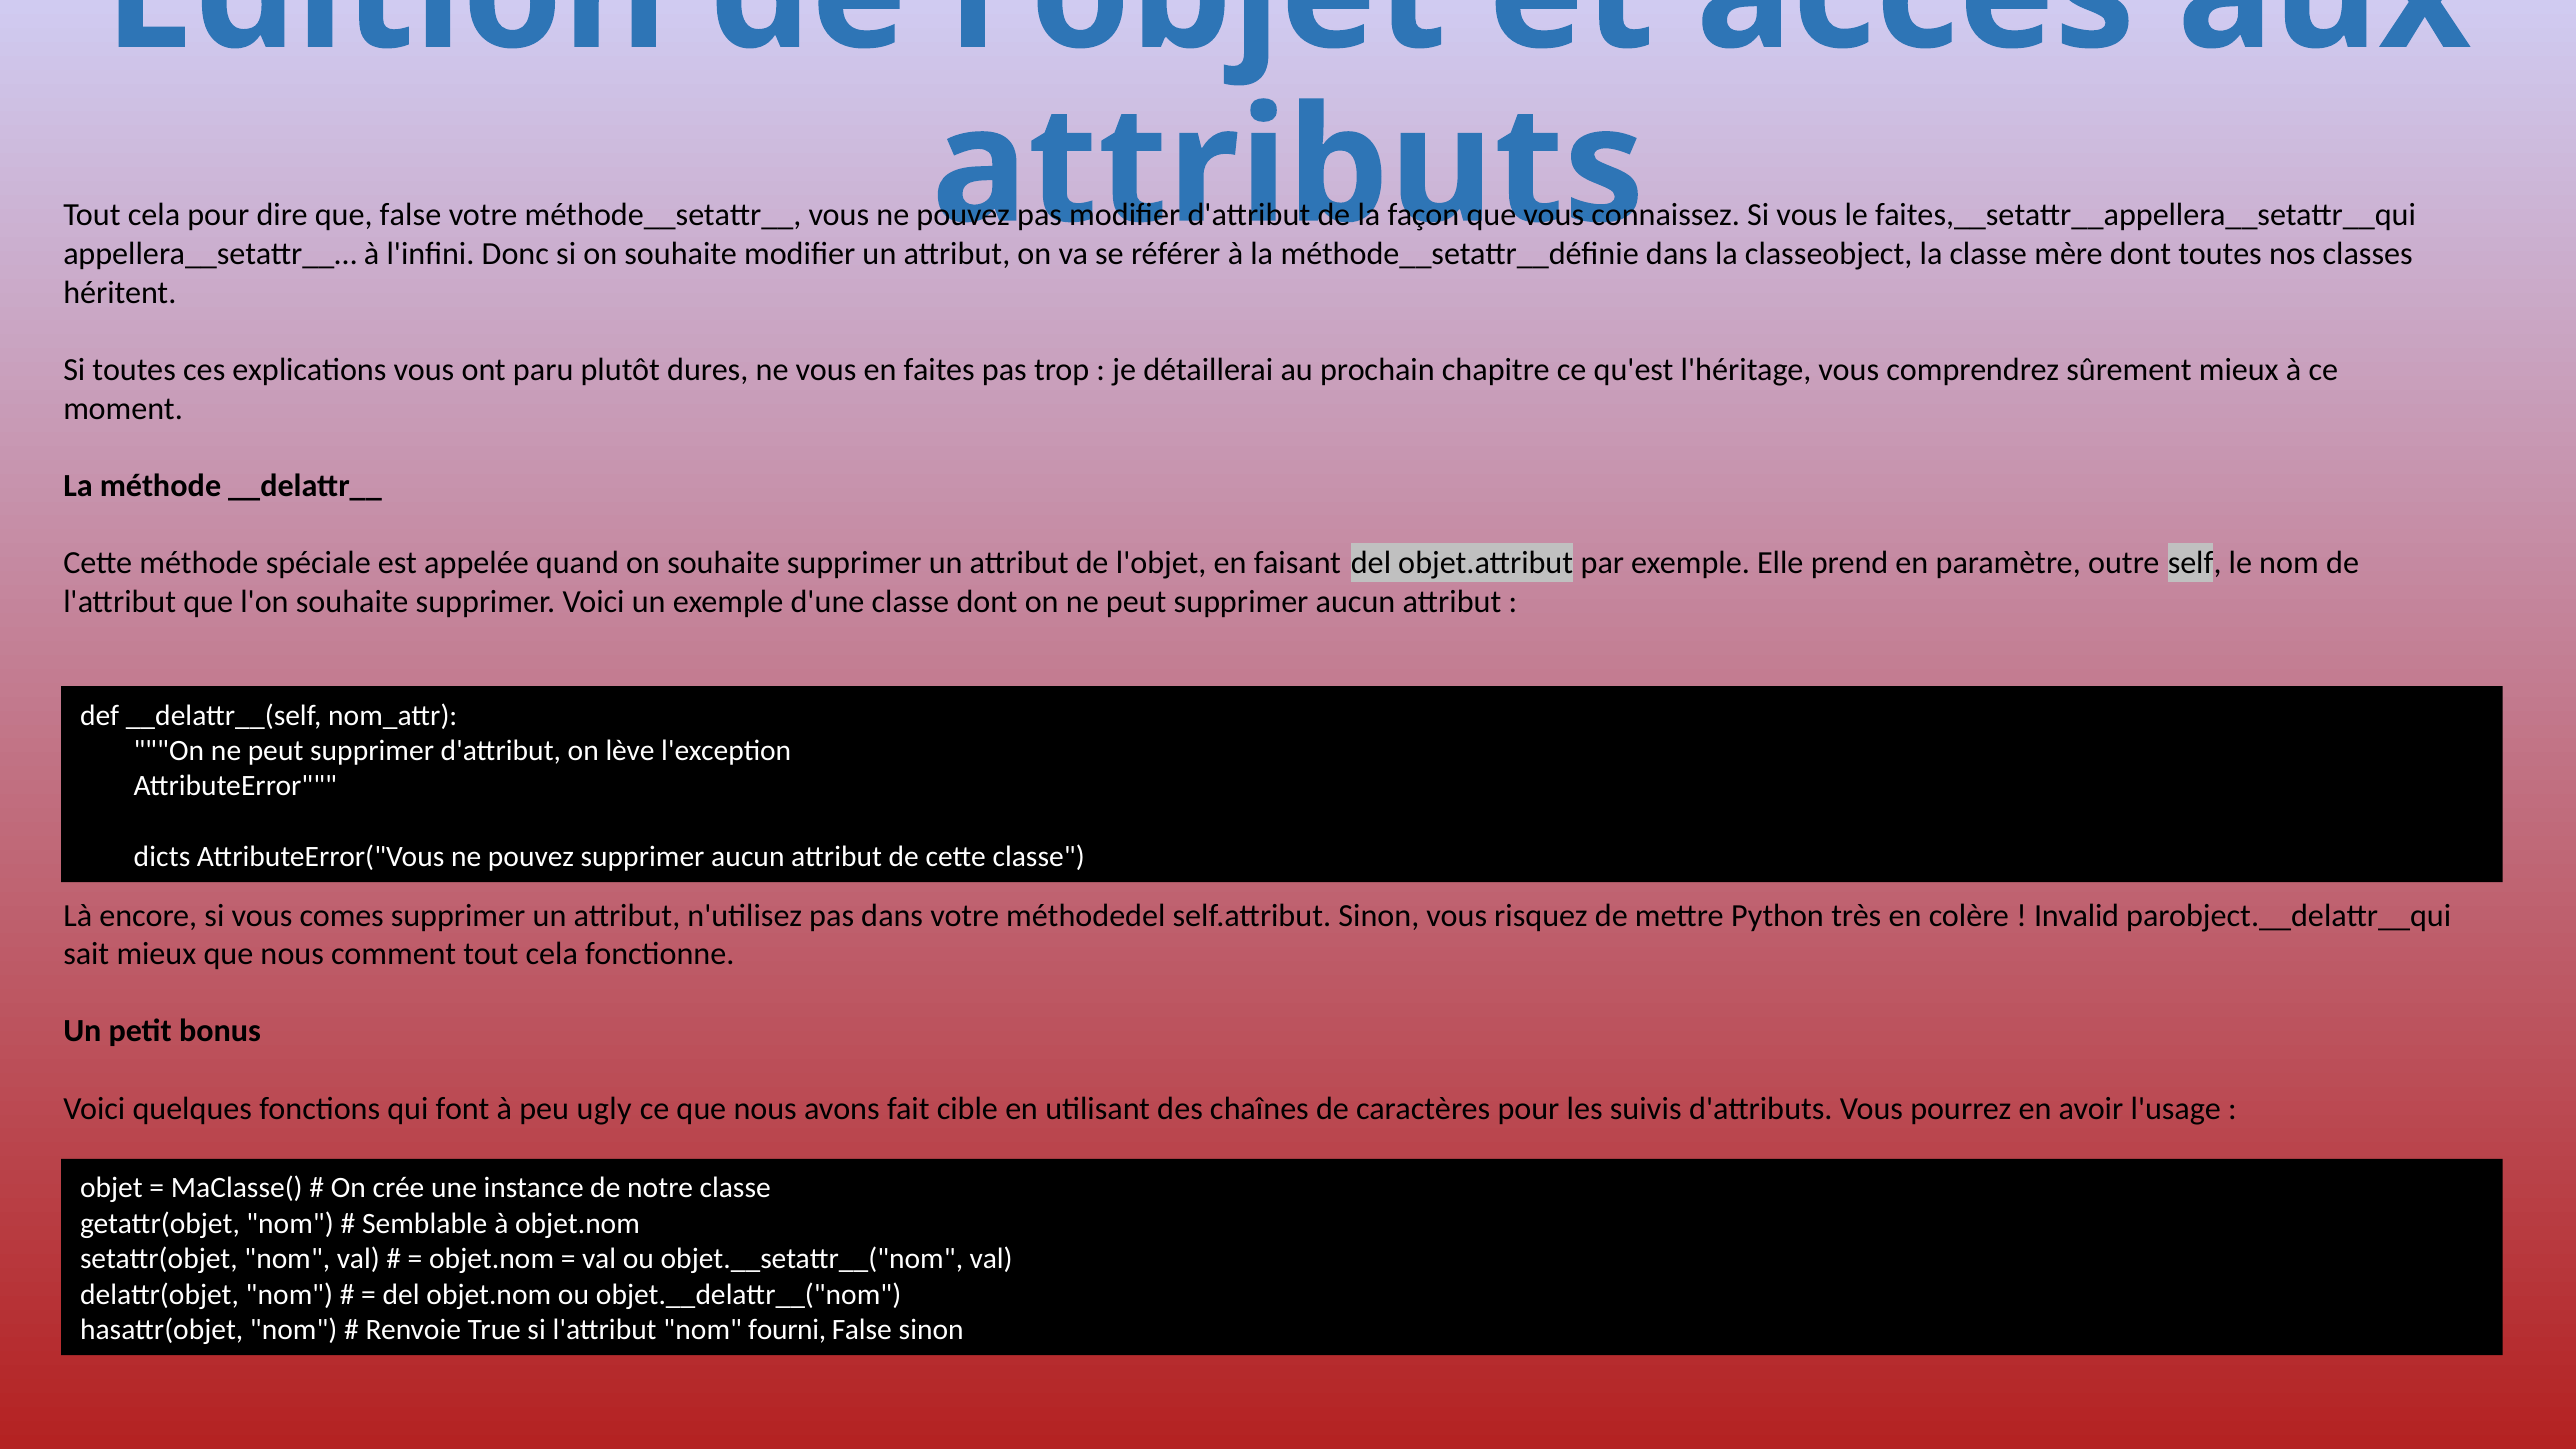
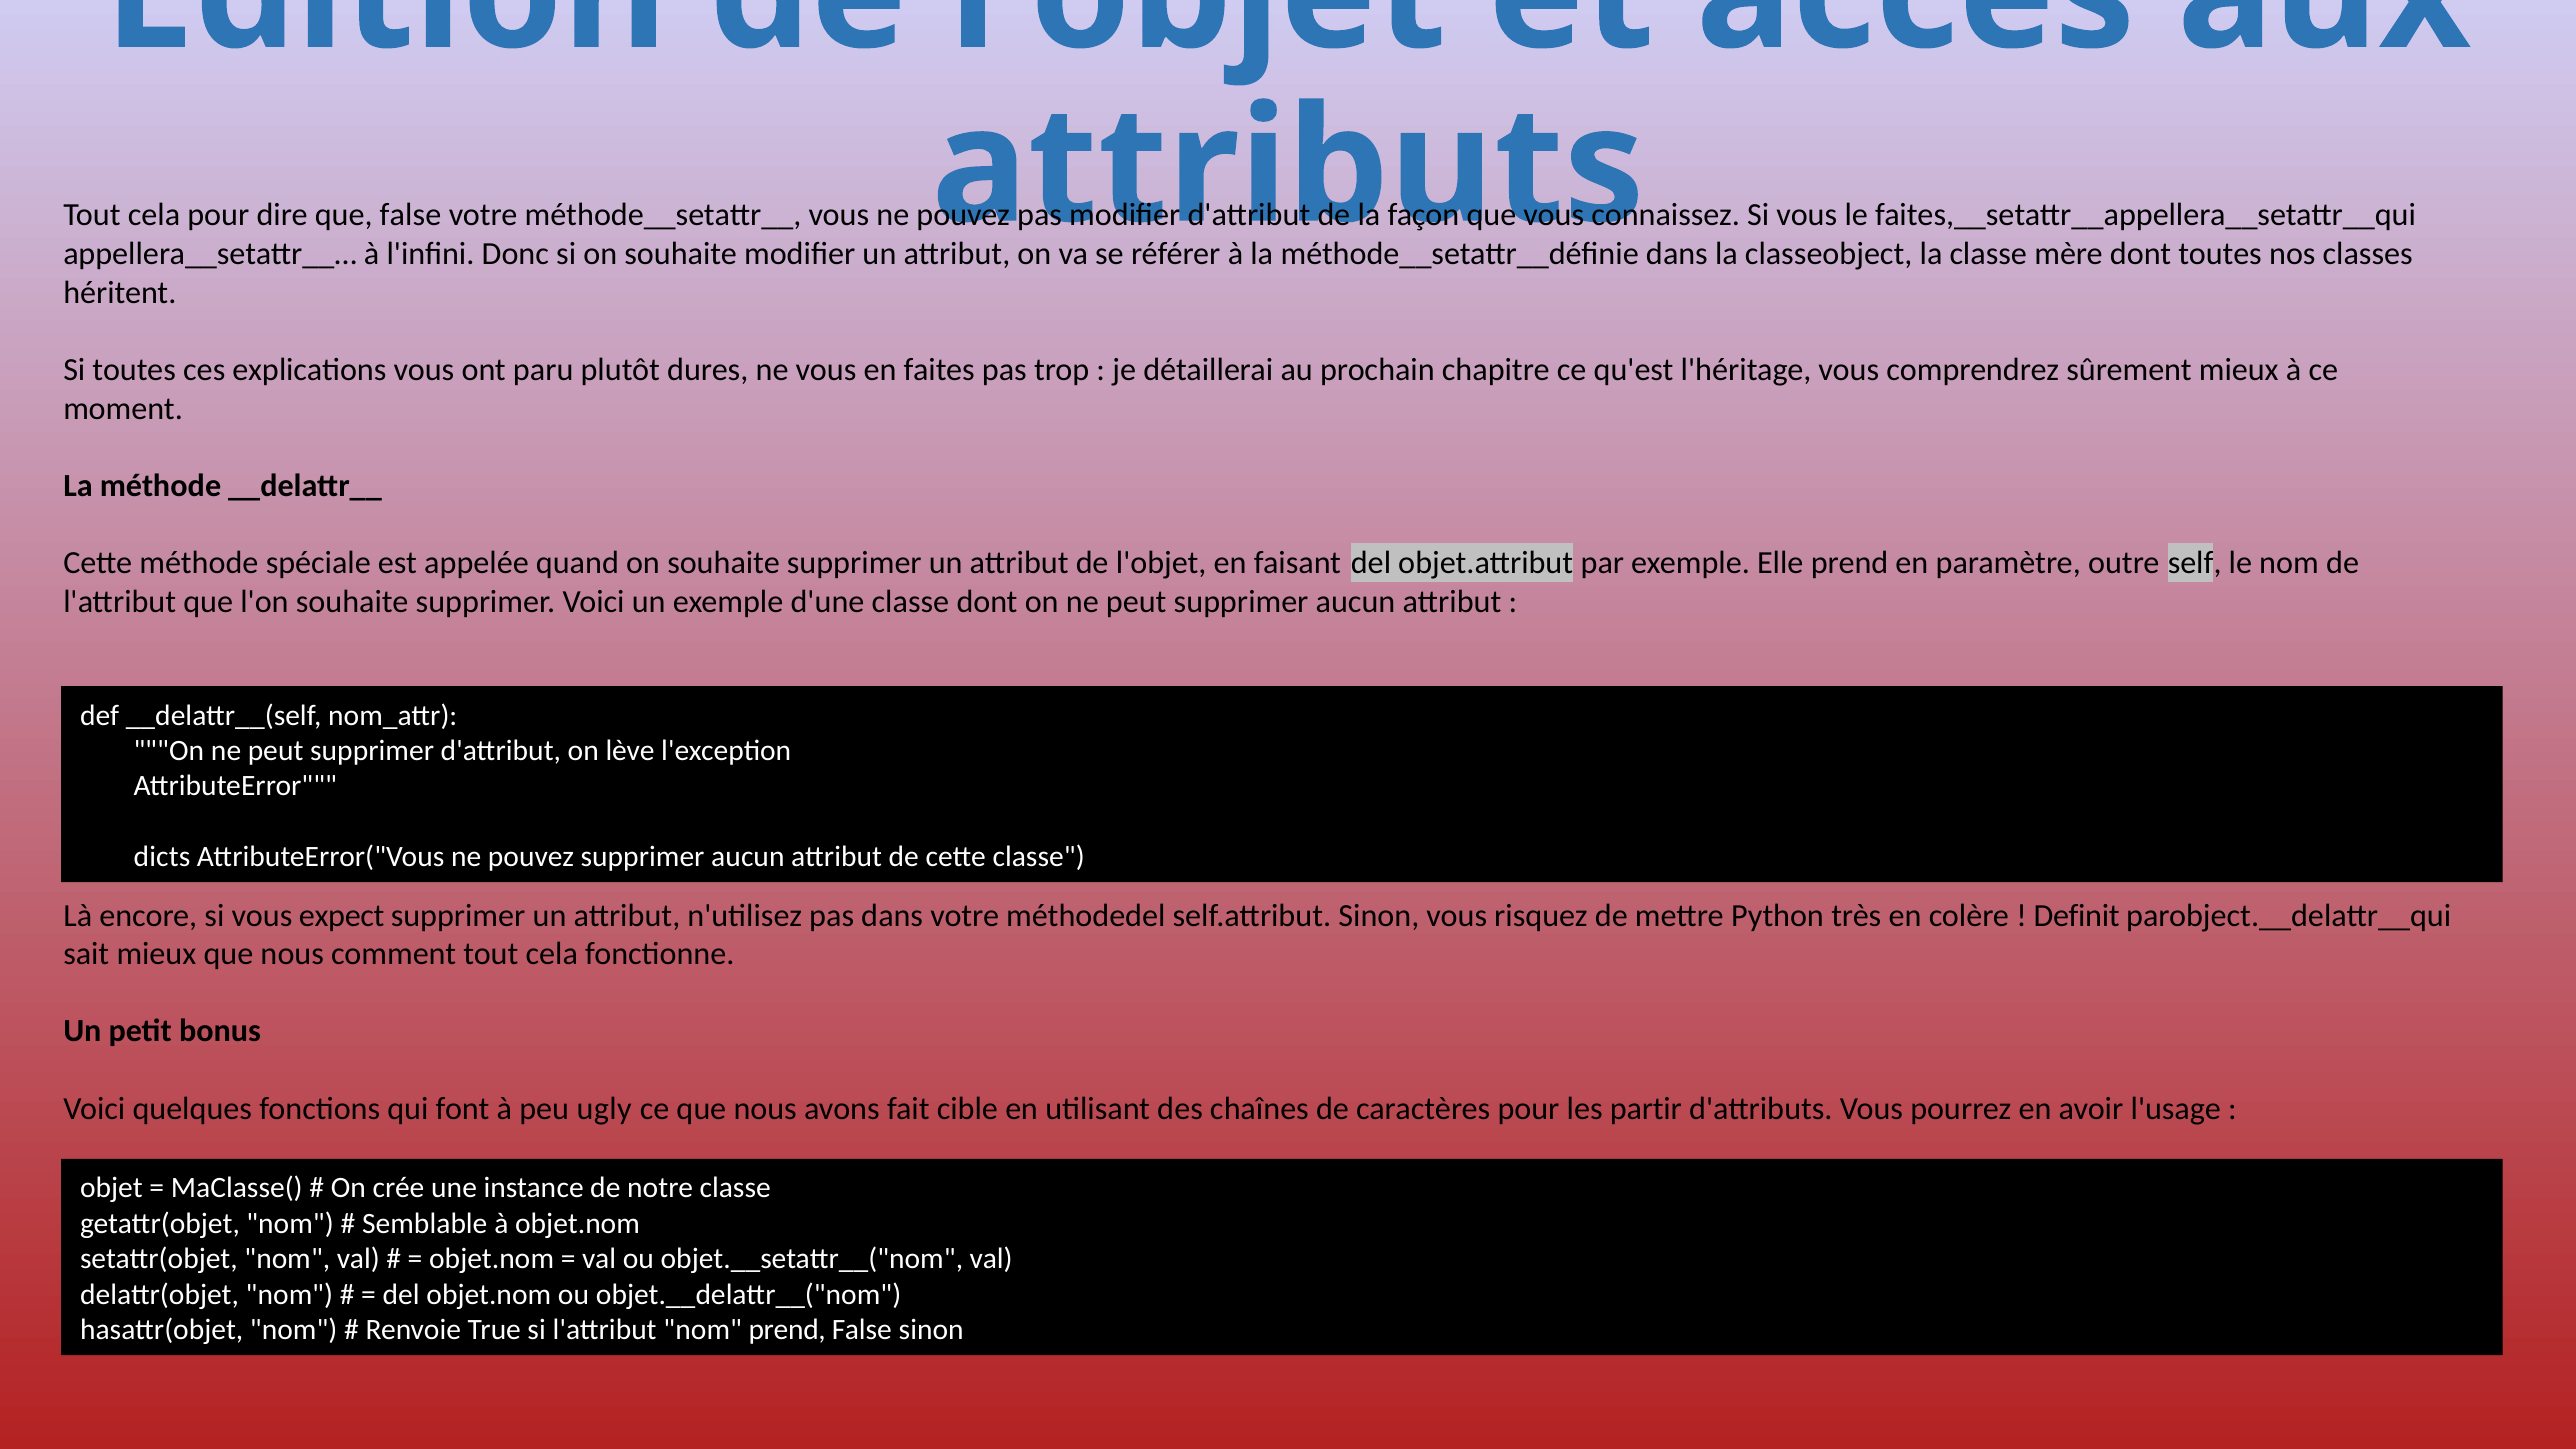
comes: comes -> expect (342, 915)
Invalid: Invalid -> Definit (2077, 915)
suivis: suivis -> partir (1646, 1109)
nom fourni: fourni -> prend (787, 1330)
